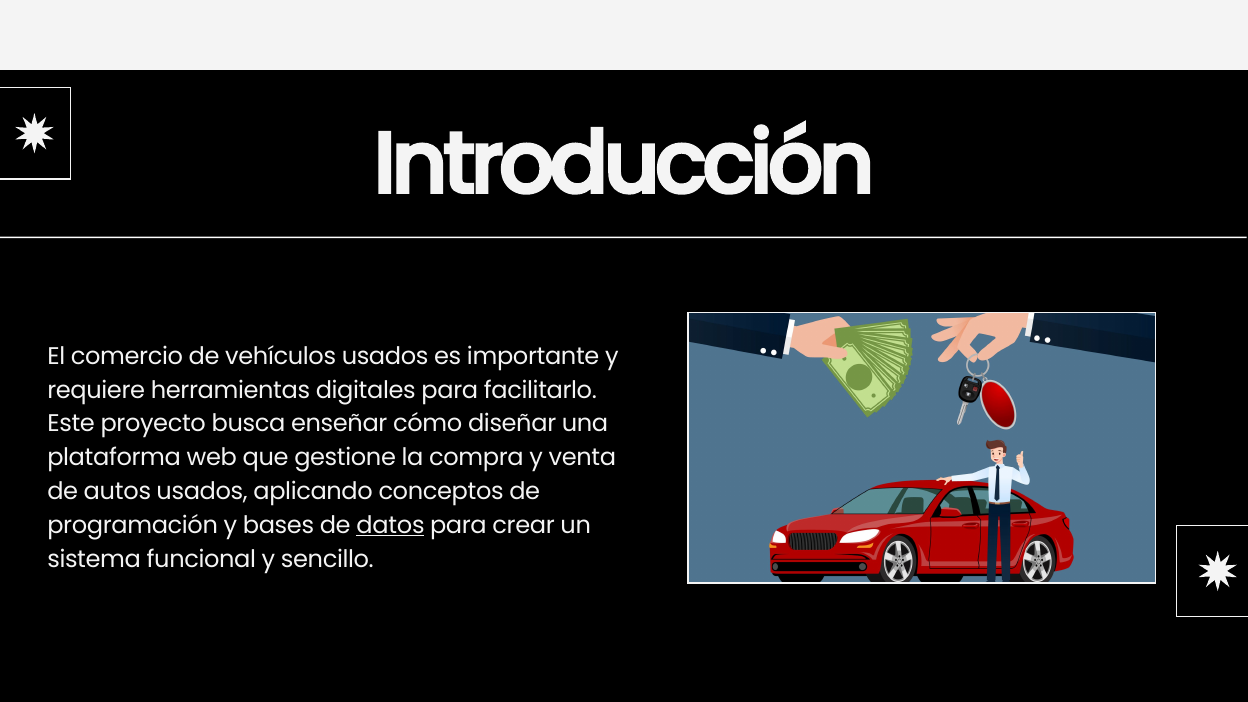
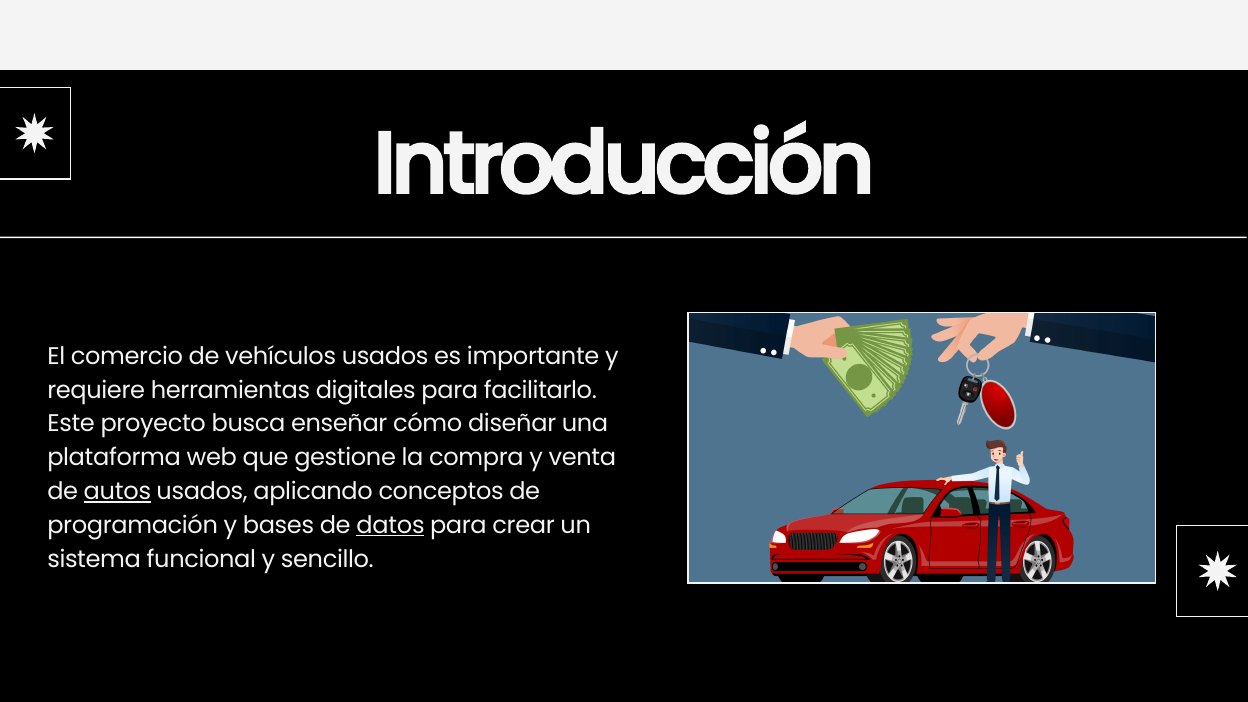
autos underline: none -> present (117, 492)
